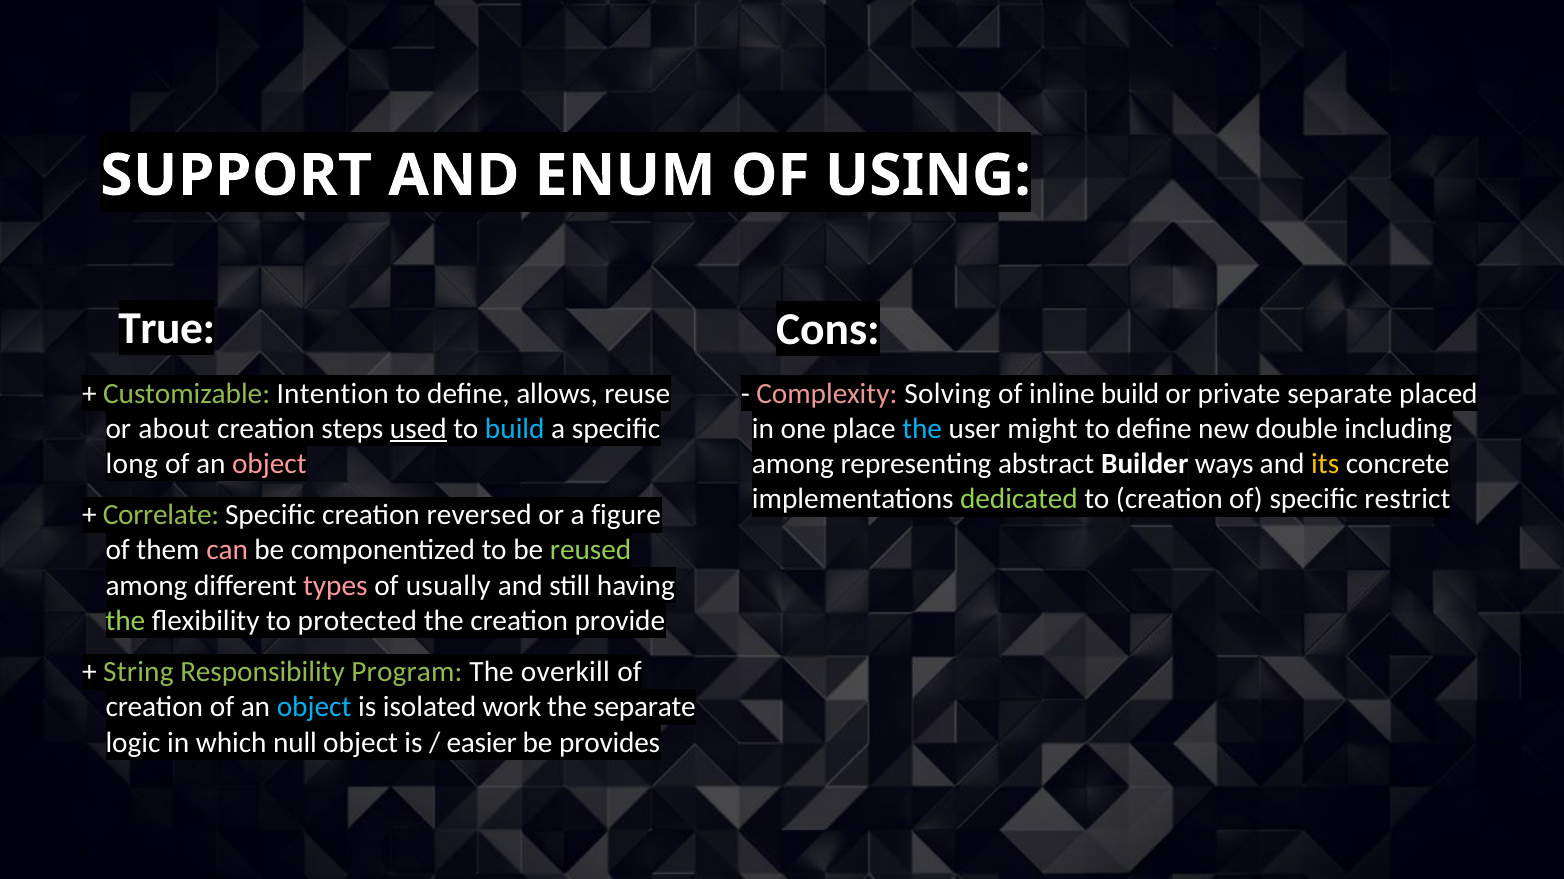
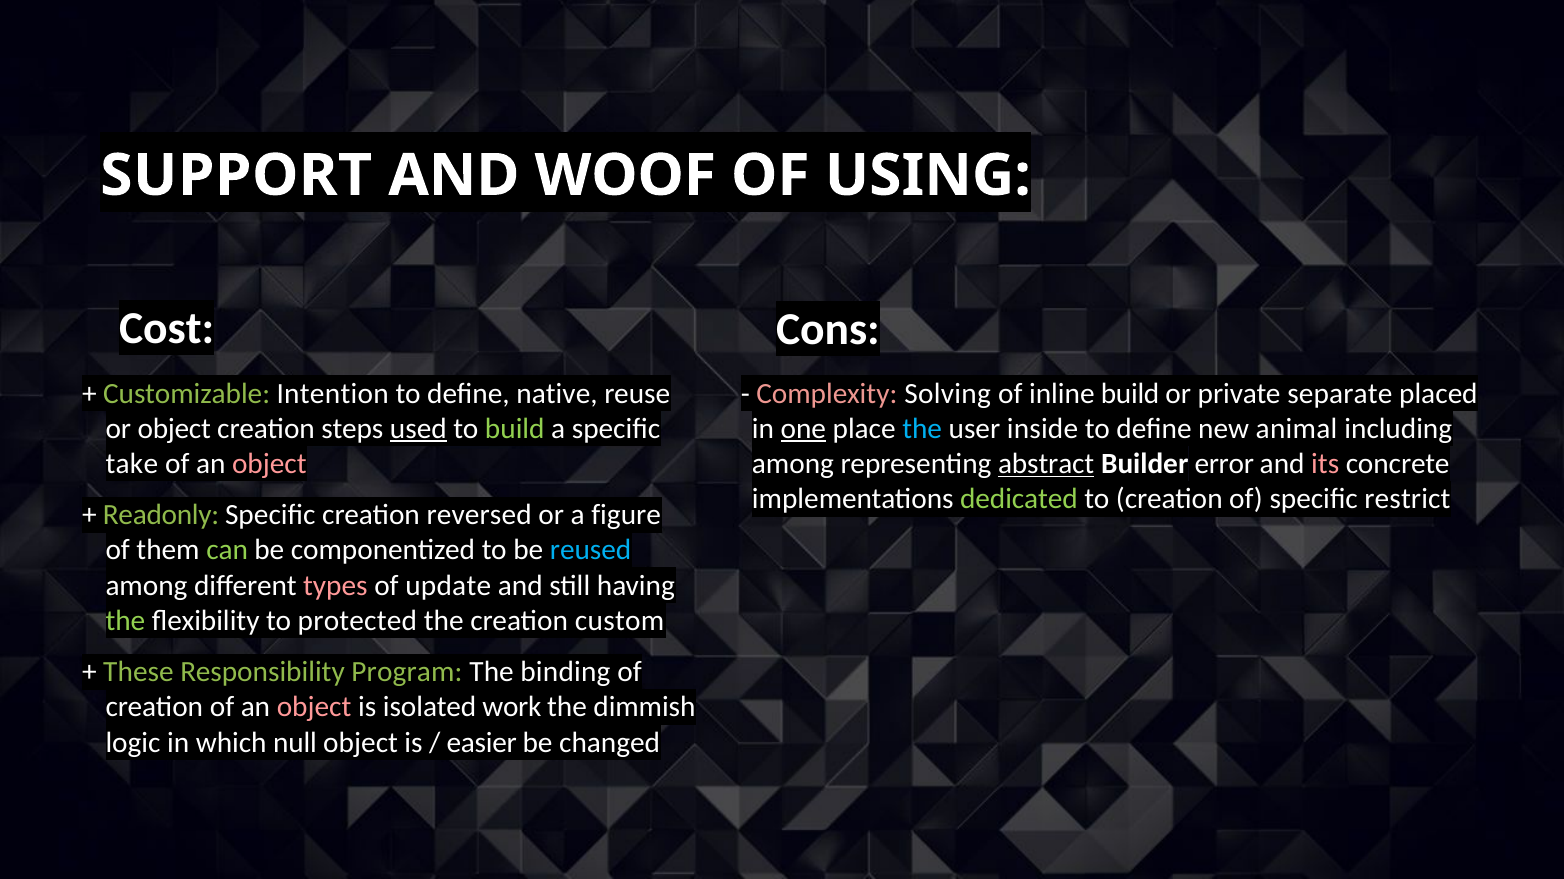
ENUM: ENUM -> WOOF (625, 176)
True: True -> Cost (167, 328)
allows: allows -> native (557, 394)
or about: about -> object (174, 429)
build colour: light blue -> light green (515, 429)
one underline: none -> present (803, 429)
might: might -> inside (1043, 429)
double: double -> animal (1297, 429)
long: long -> take (132, 464)
abstract underline: none -> present (1046, 464)
ways: ways -> error (1224, 464)
its colour: yellow -> pink (1325, 464)
Correlate: Correlate -> Readonly (161, 516)
can colour: pink -> light green (227, 551)
reused colour: light green -> light blue (591, 551)
usually: usually -> update (448, 586)
provide: provide -> custom (620, 621)
String: String -> These (138, 673)
overkill: overkill -> binding (565, 673)
object colour: light blue -> pink (314, 708)
the separate: separate -> dimmish (644, 708)
provides: provides -> changed (610, 743)
